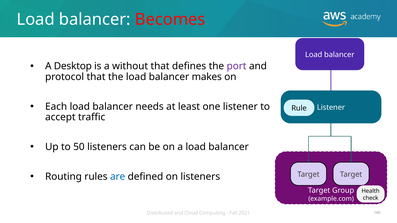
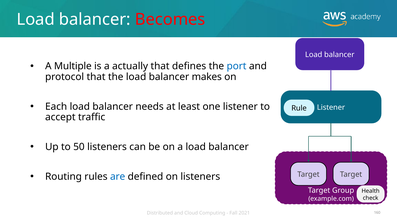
Desktop: Desktop -> Multiple (73, 66)
without: without -> actually (130, 66)
port colour: purple -> blue (237, 66)
